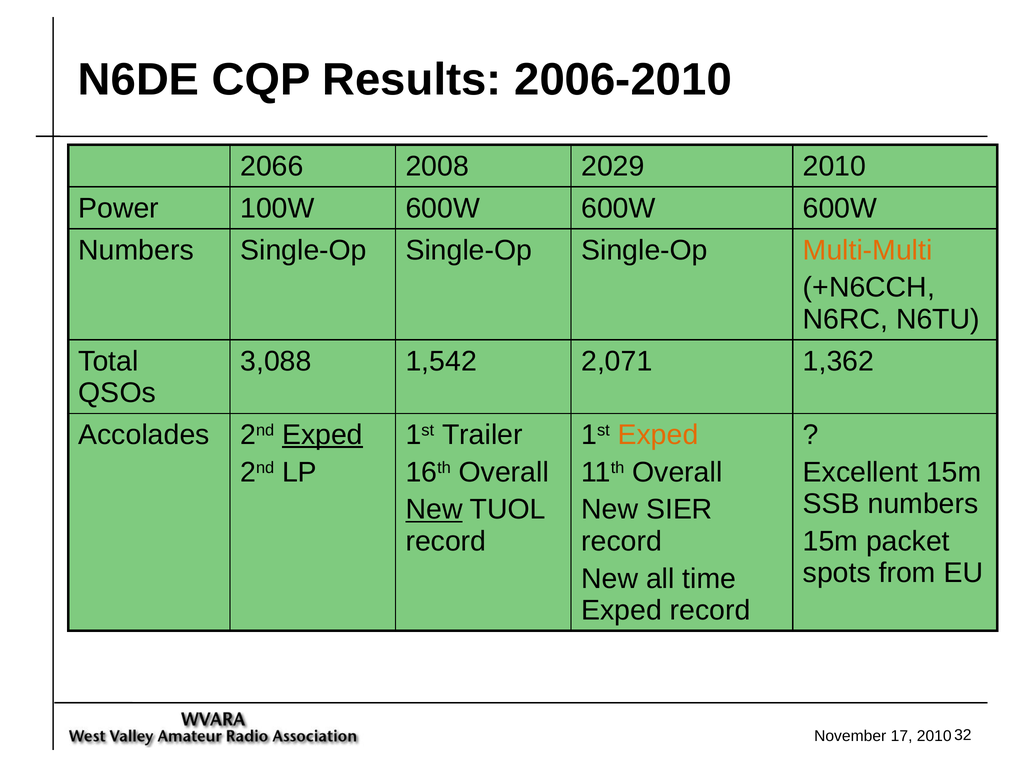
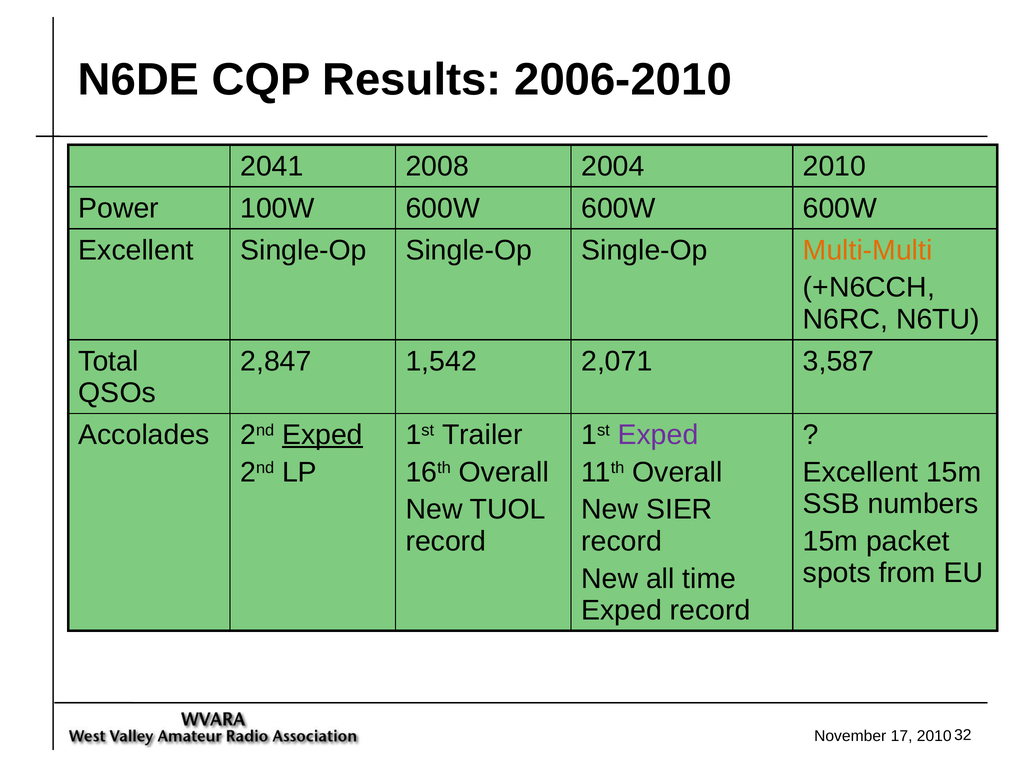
2066: 2066 -> 2041 (272, 166)
2029: 2029 -> 2004 (613, 166)
Numbers: Numbers -> Excellent (136, 250)
3,088: 3,088 -> 2,847 (276, 361)
1,362: 1,362 -> 3,587 (839, 361)
Exped colour: orange -> purple (658, 435)
New underline: present -> none (434, 510)
